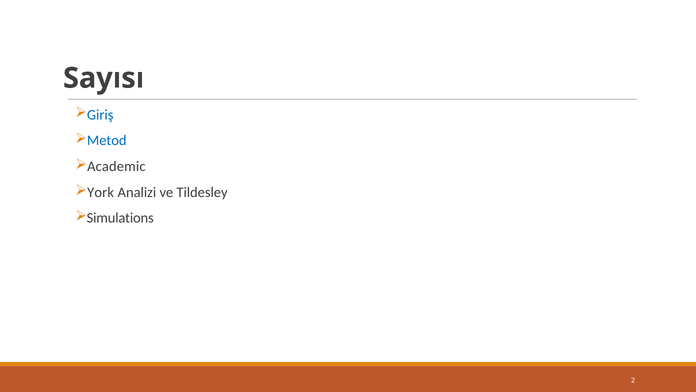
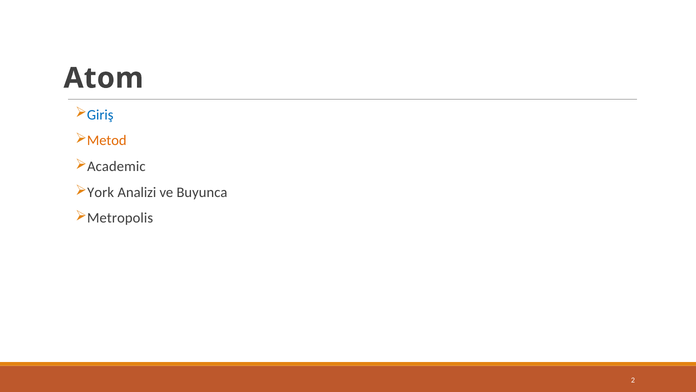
Sayısı: Sayısı -> Atom (103, 78)
Metod colour: blue -> orange (107, 140)
Tildesley: Tildesley -> Buyunca (202, 192)
Simulations: Simulations -> Metropolis (120, 218)
